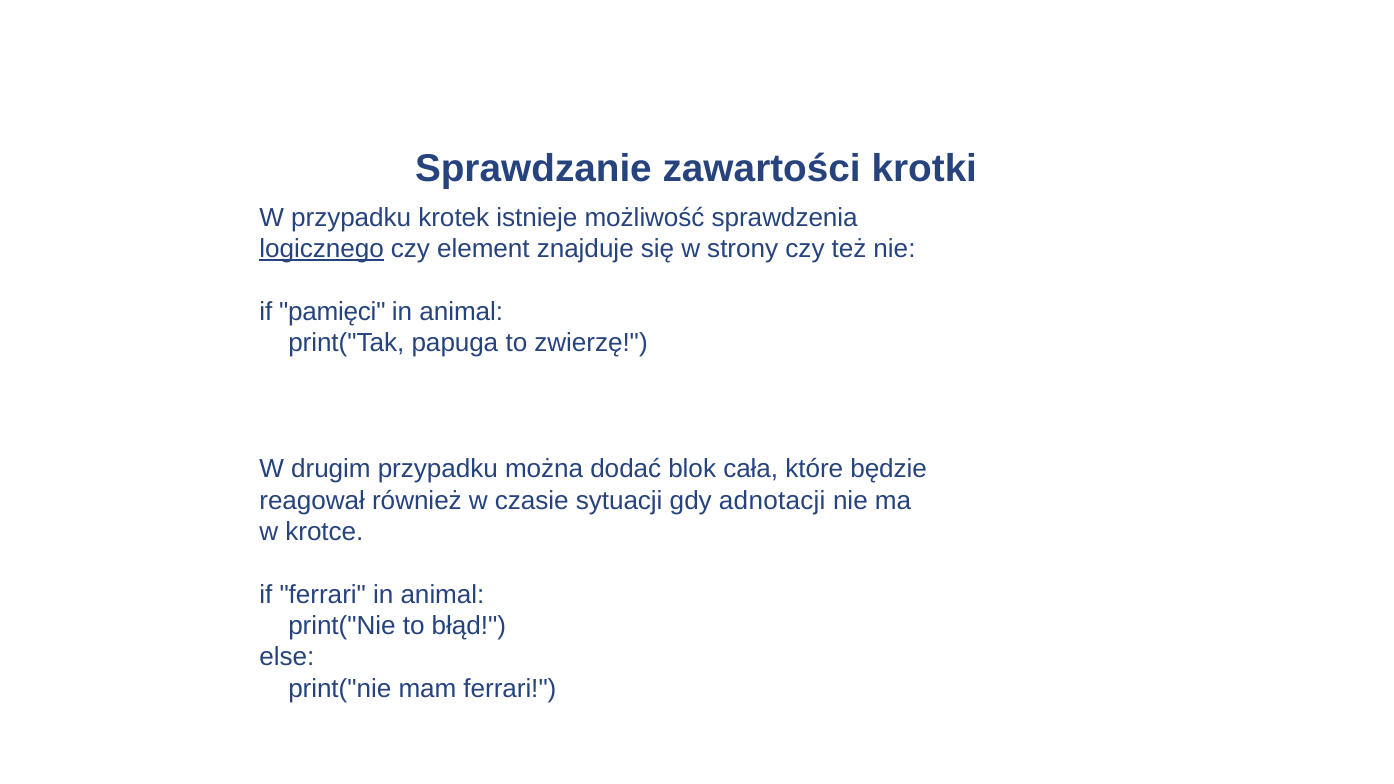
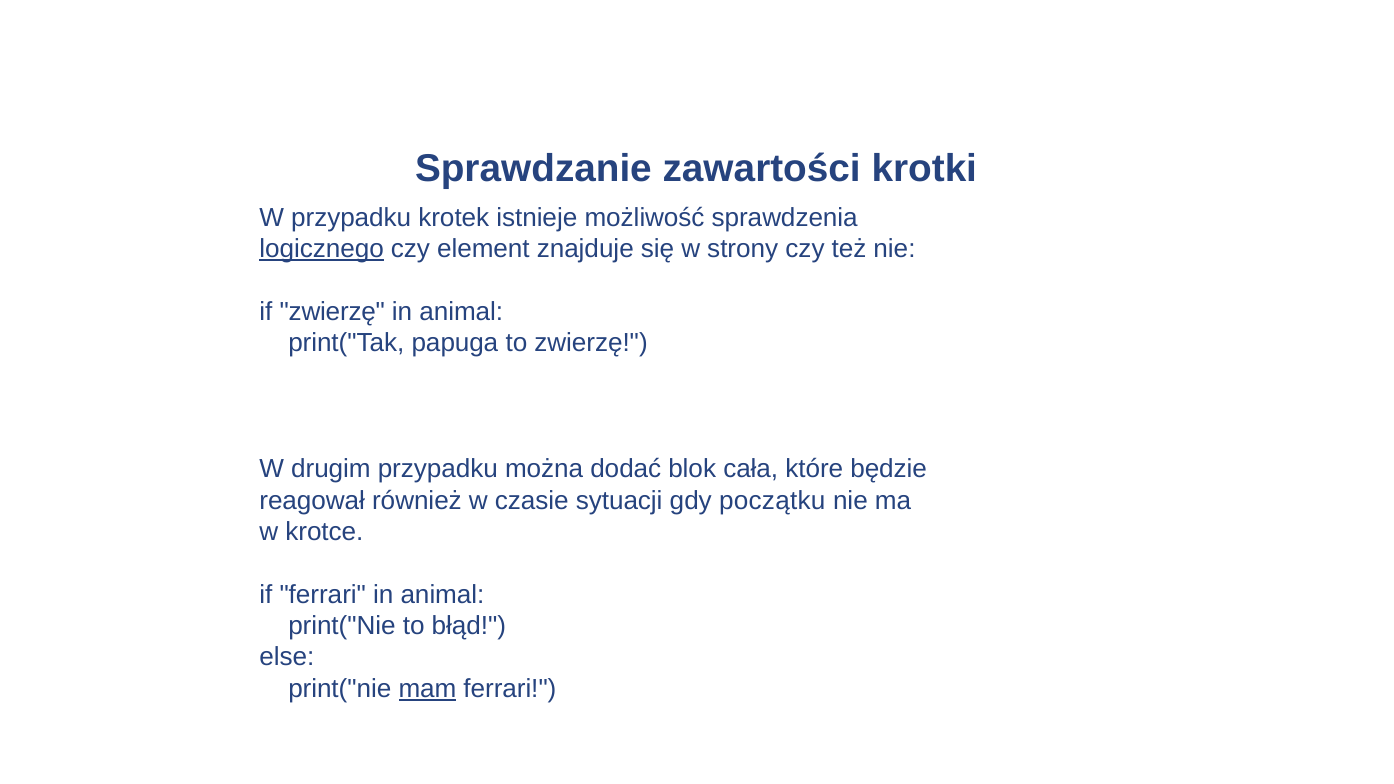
if pamięci: pamięci -> zwierzę (332, 312)
adnotacji: adnotacji -> początku (772, 501)
mam underline: none -> present (428, 689)
